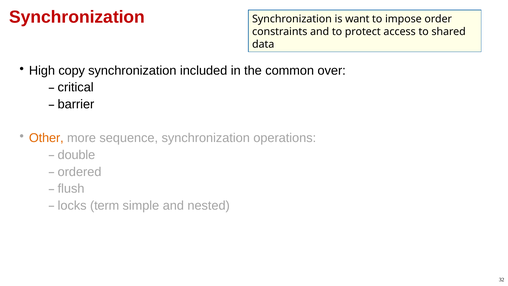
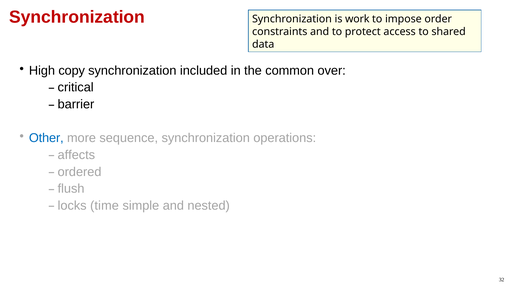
want: want -> work (357, 19)
Other colour: orange -> blue (46, 138)
double: double -> affects (76, 155)
term: term -> time (105, 205)
